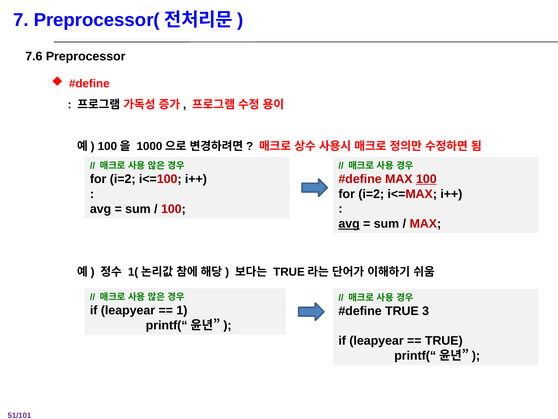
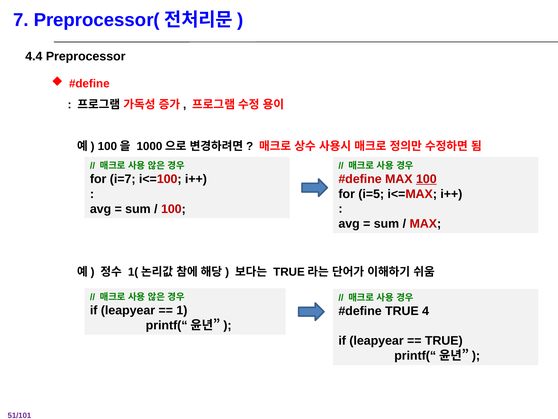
7.6: 7.6 -> 4.4 (34, 56)
i=2: i=2 -> i=7 (123, 179)
i=2: i=2 -> i=5 (371, 194)
avg underline: present -> none (349, 224)
3: 3 -> 4 (426, 311)
